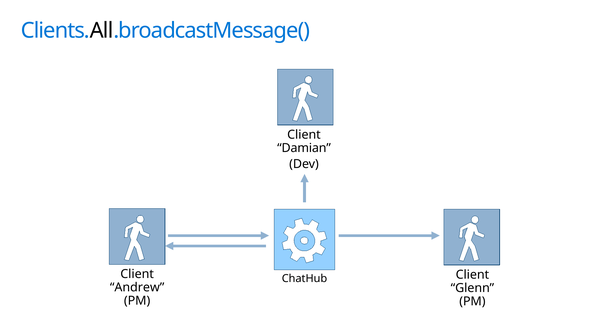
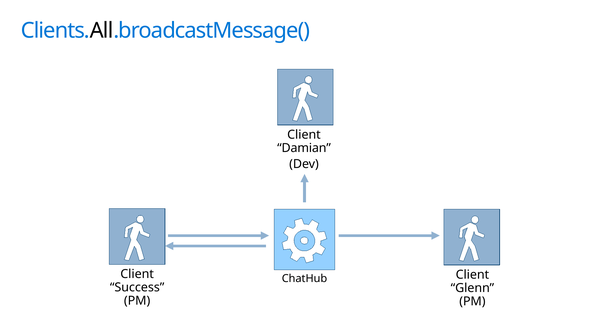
Andrew: Andrew -> Success (137, 287)
